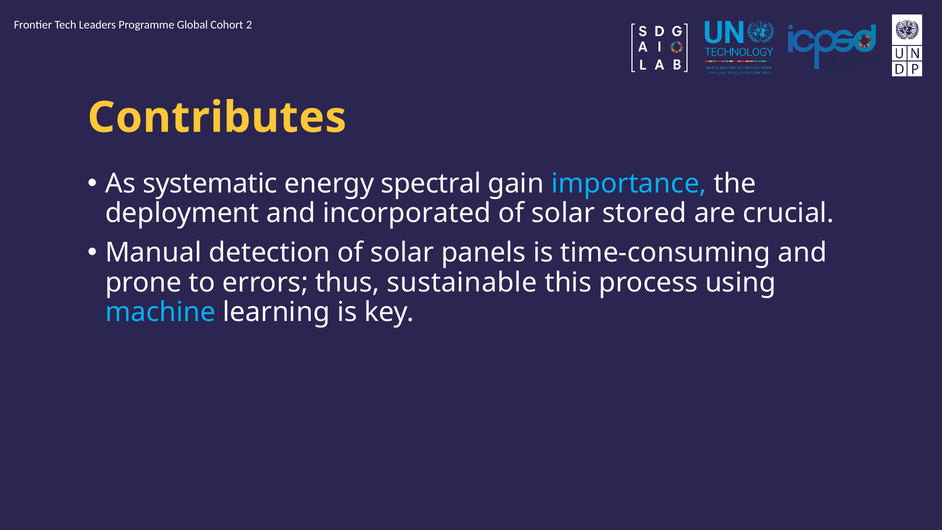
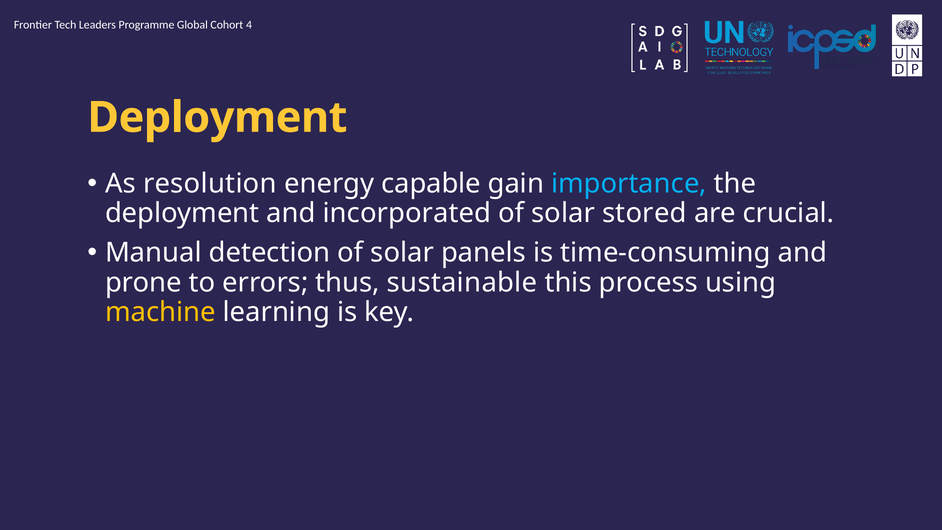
2: 2 -> 4 (249, 25)
Contributes: Contributes -> Deployment (217, 118)
systematic: systematic -> resolution (210, 184)
spectral: spectral -> capable (431, 184)
machine colour: light blue -> yellow (160, 312)
